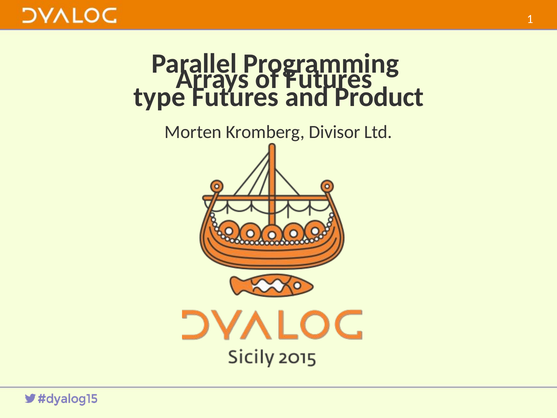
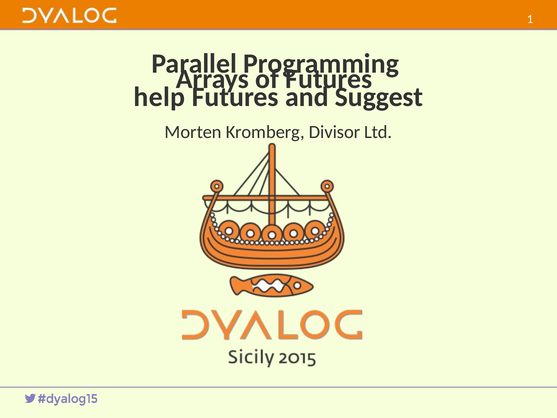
type: type -> help (159, 97)
Product: Product -> Suggest (379, 97)
